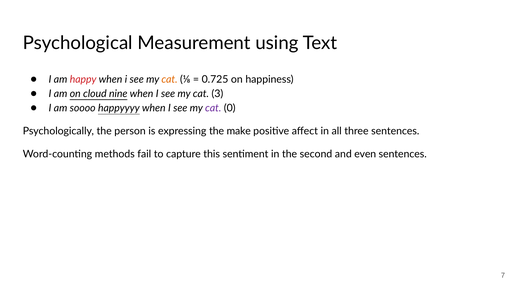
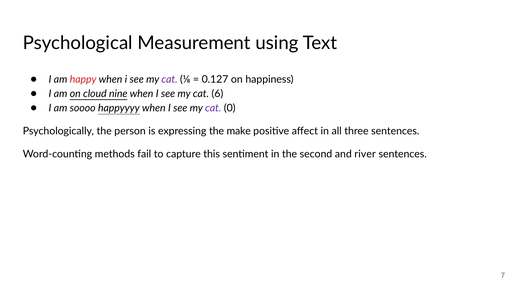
cat colour: orange -> purple (170, 79)
0.725: 0.725 -> 0.127 (215, 79)
3: 3 -> 6 (217, 94)
even: even -> river (365, 154)
